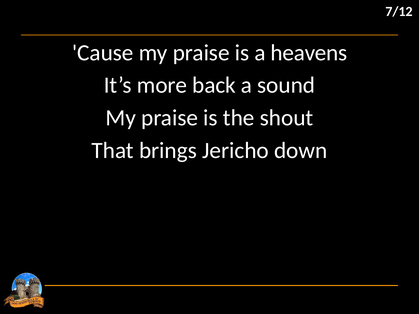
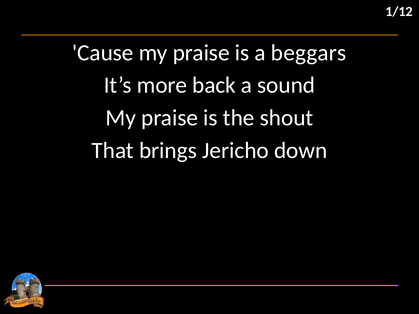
7/12: 7/12 -> 1/12 (399, 11)
heavens: heavens -> beggars (309, 53)
